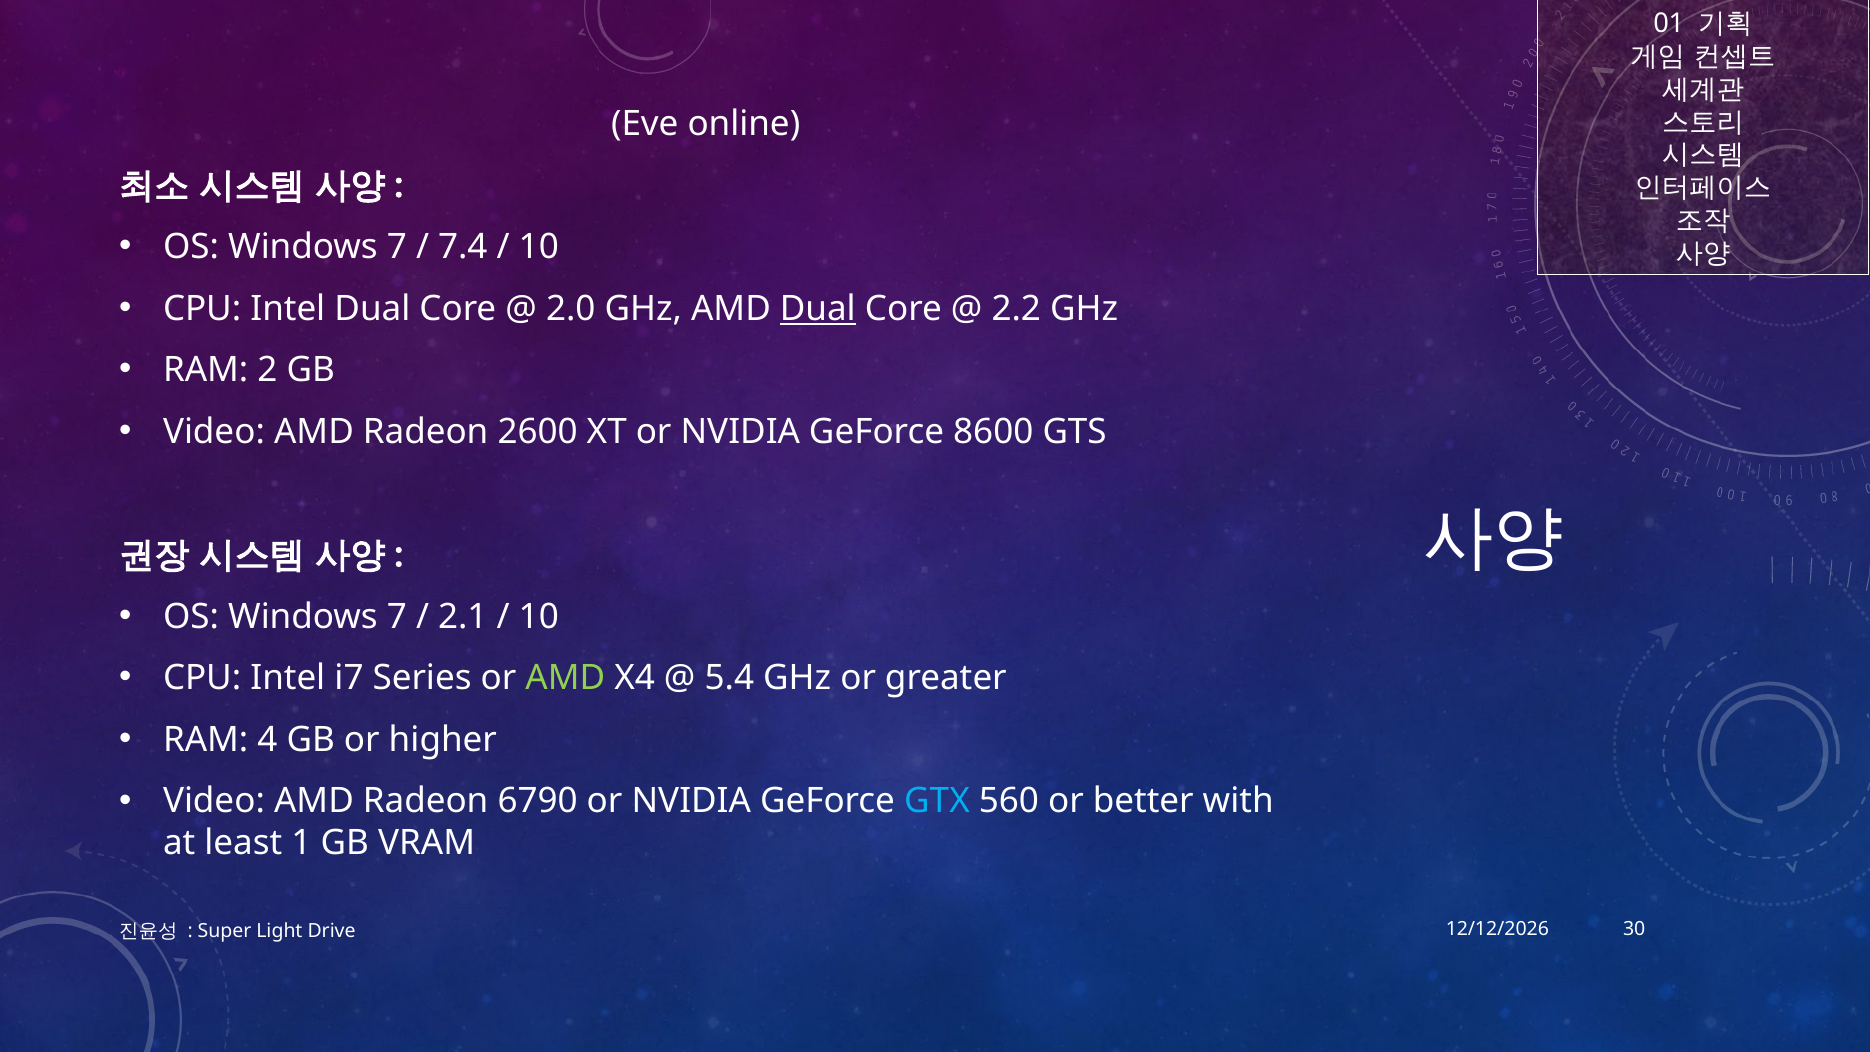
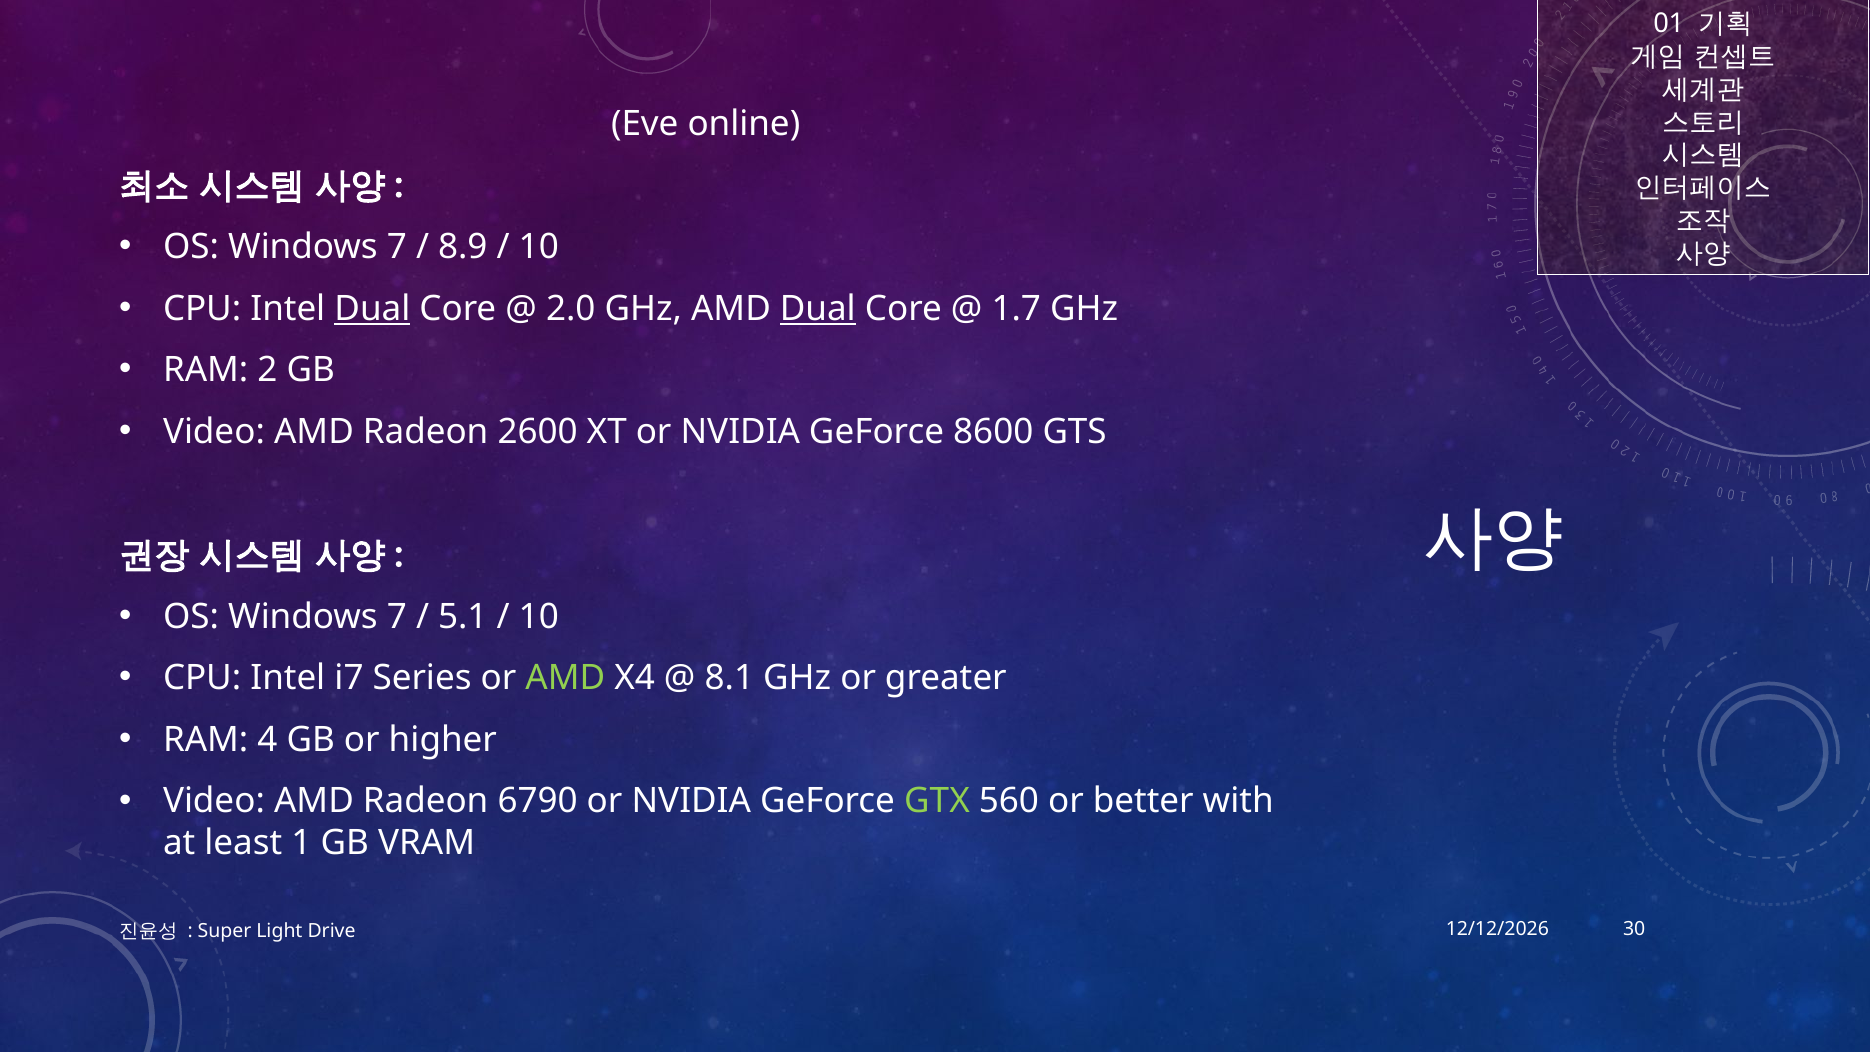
7.4: 7.4 -> 8.9 (463, 247)
Dual underline: none -> present (372, 309)
2.2: 2.2 -> 1.7 (1016, 309)
2.1: 2.1 -> 5.1 (463, 617)
5.4: 5.4 -> 8.1 (729, 678)
GTX colour: light blue -> light green (937, 801)
